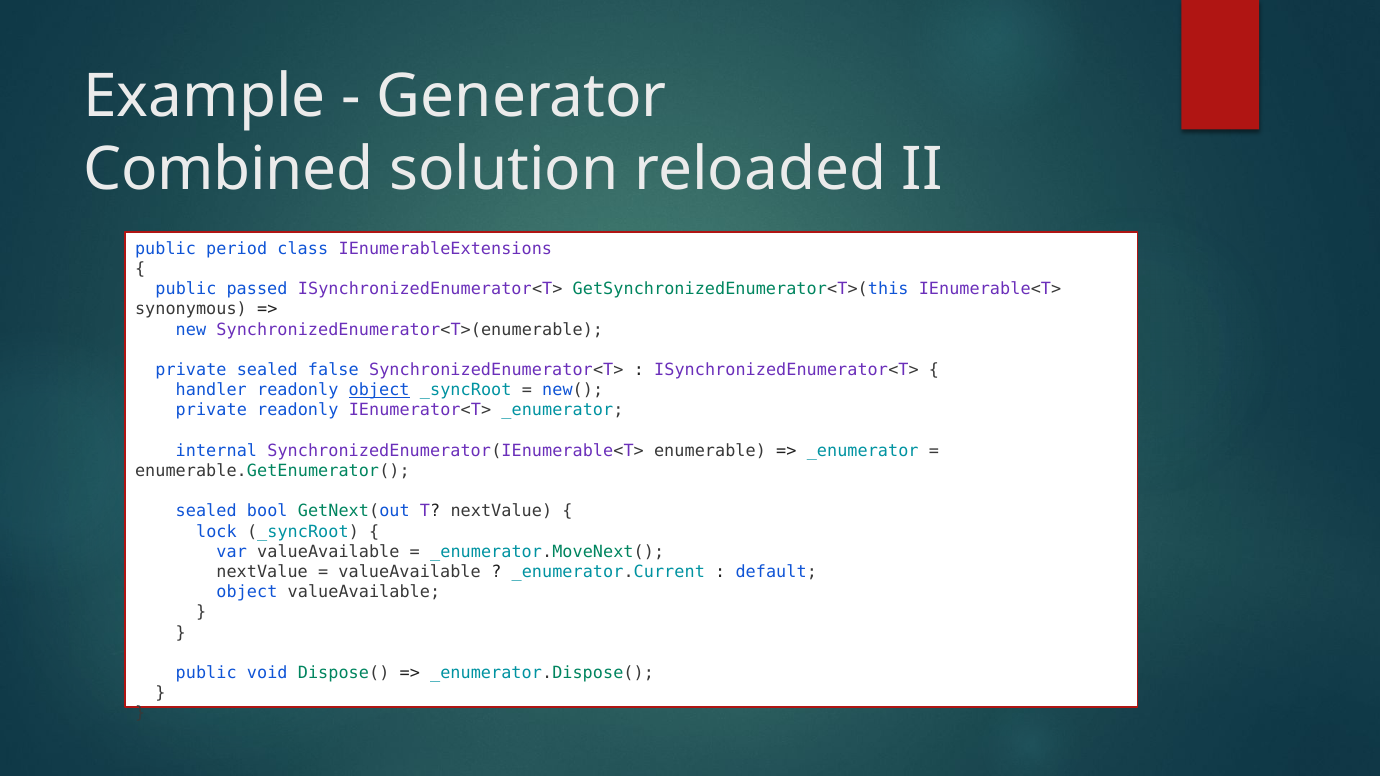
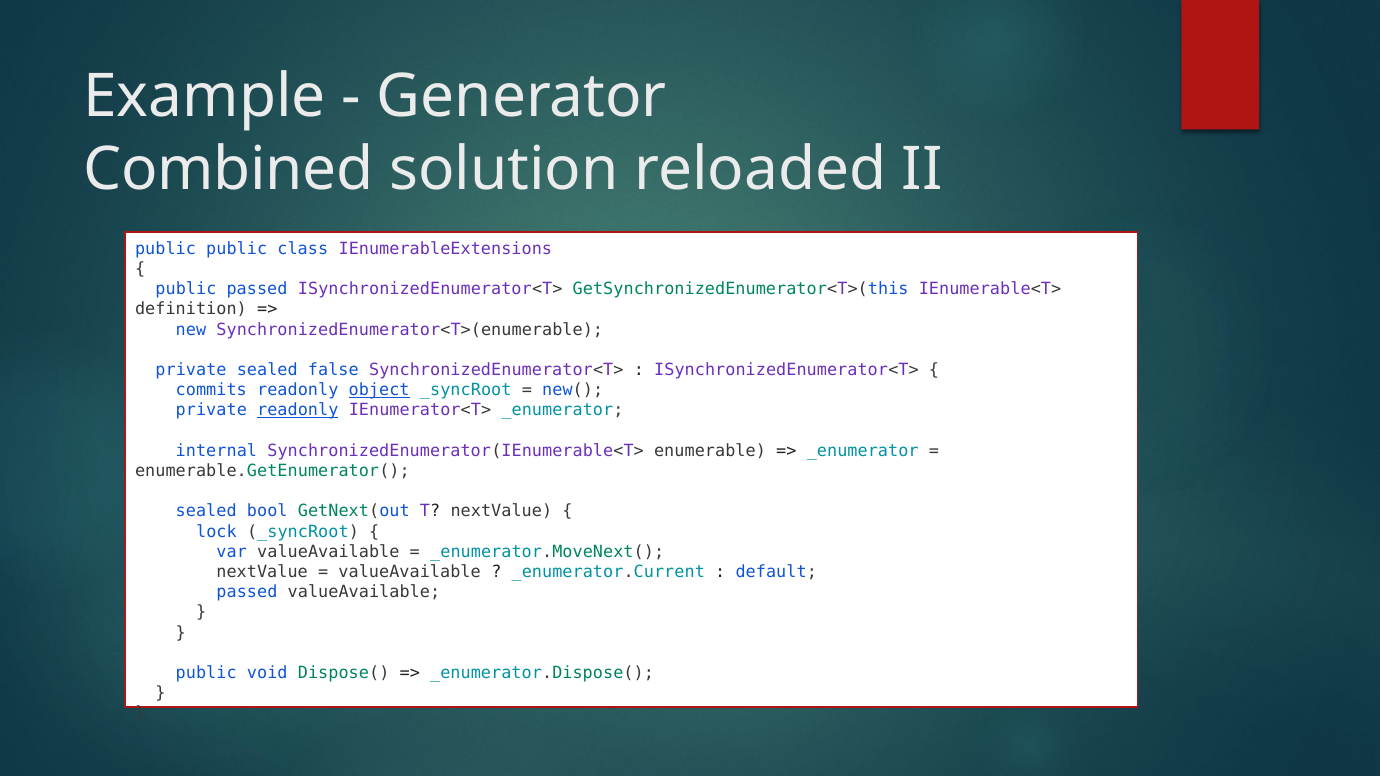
public period: period -> public (237, 249)
synonymous: synonymous -> definition (191, 309)
handler: handler -> commits (211, 390)
readonly underline: none -> present (298, 410)
object: object -> passed (247, 592)
